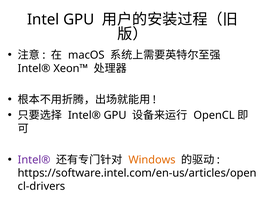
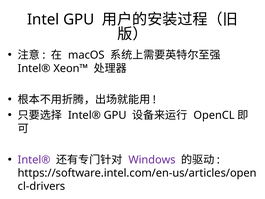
Windows colour: orange -> purple (152, 160)
